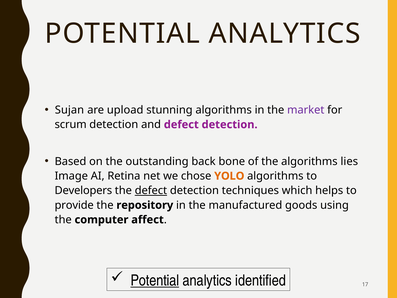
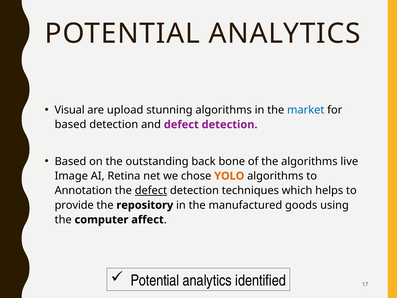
Sujan: Sujan -> Visual (70, 110)
market colour: purple -> blue (306, 110)
scrum: scrum -> based (71, 124)
lies: lies -> live (349, 161)
Developers: Developers -> Annotation (83, 190)
Potential underline: present -> none (155, 280)
